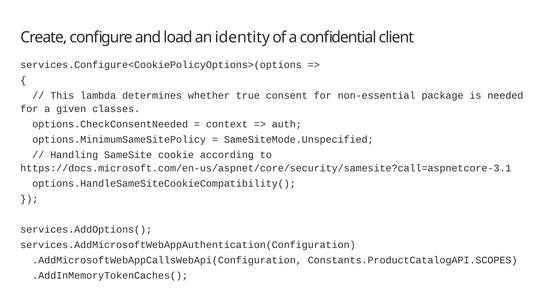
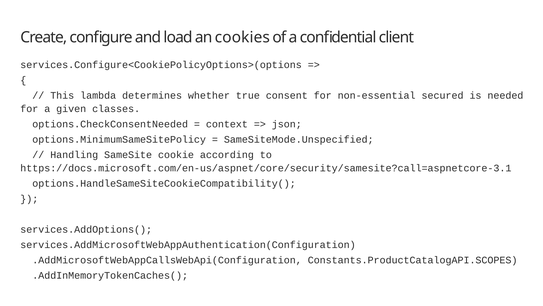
identity: identity -> cookies (242, 37)
package: package -> secured (443, 95)
auth: auth -> json (287, 124)
